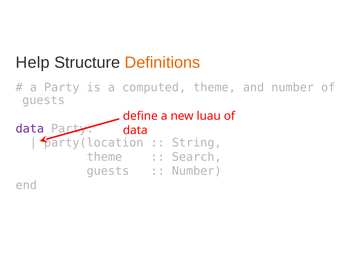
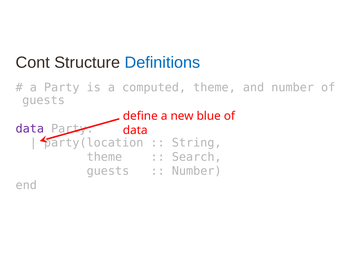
Help: Help -> Cont (33, 63)
Definitions colour: orange -> blue (162, 63)
luau: luau -> blue (209, 116)
